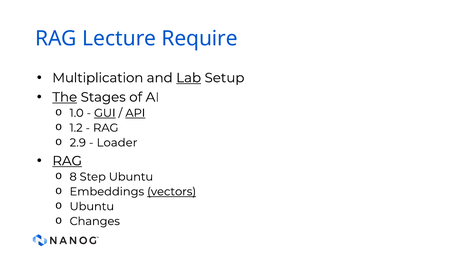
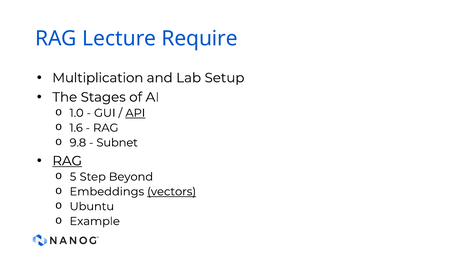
Lab underline: present -> none (189, 78)
The underline: present -> none (65, 97)
GUI underline: present -> none (105, 113)
1.2: 1.2 -> 1.6 (76, 128)
2.9: 2.9 -> 9.8 (78, 143)
Loader: Loader -> Subnet (117, 143)
8: 8 -> 5 (73, 177)
Step Ubuntu: Ubuntu -> Beyond (131, 177)
Changes: Changes -> Example (95, 221)
